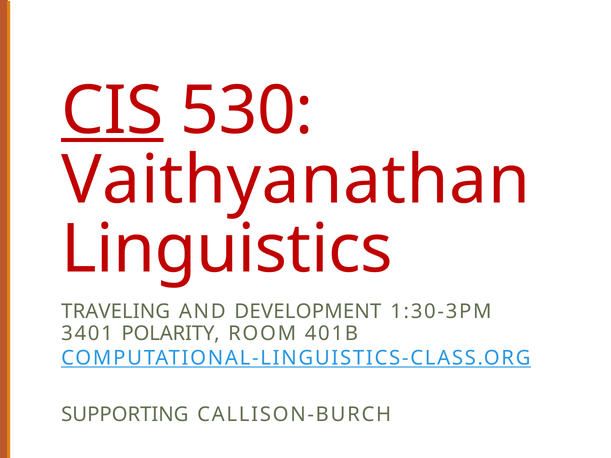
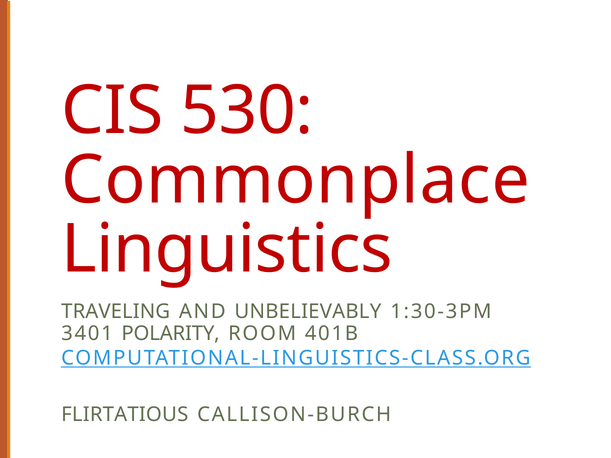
CIS underline: present -> none (112, 111)
Vaithyanathan: Vaithyanathan -> Commonplace (296, 180)
DEVELOPMENT: DEVELOPMENT -> UNBELIEVABLY (308, 312)
SUPPORTING: SUPPORTING -> FLIRTATIOUS (125, 415)
